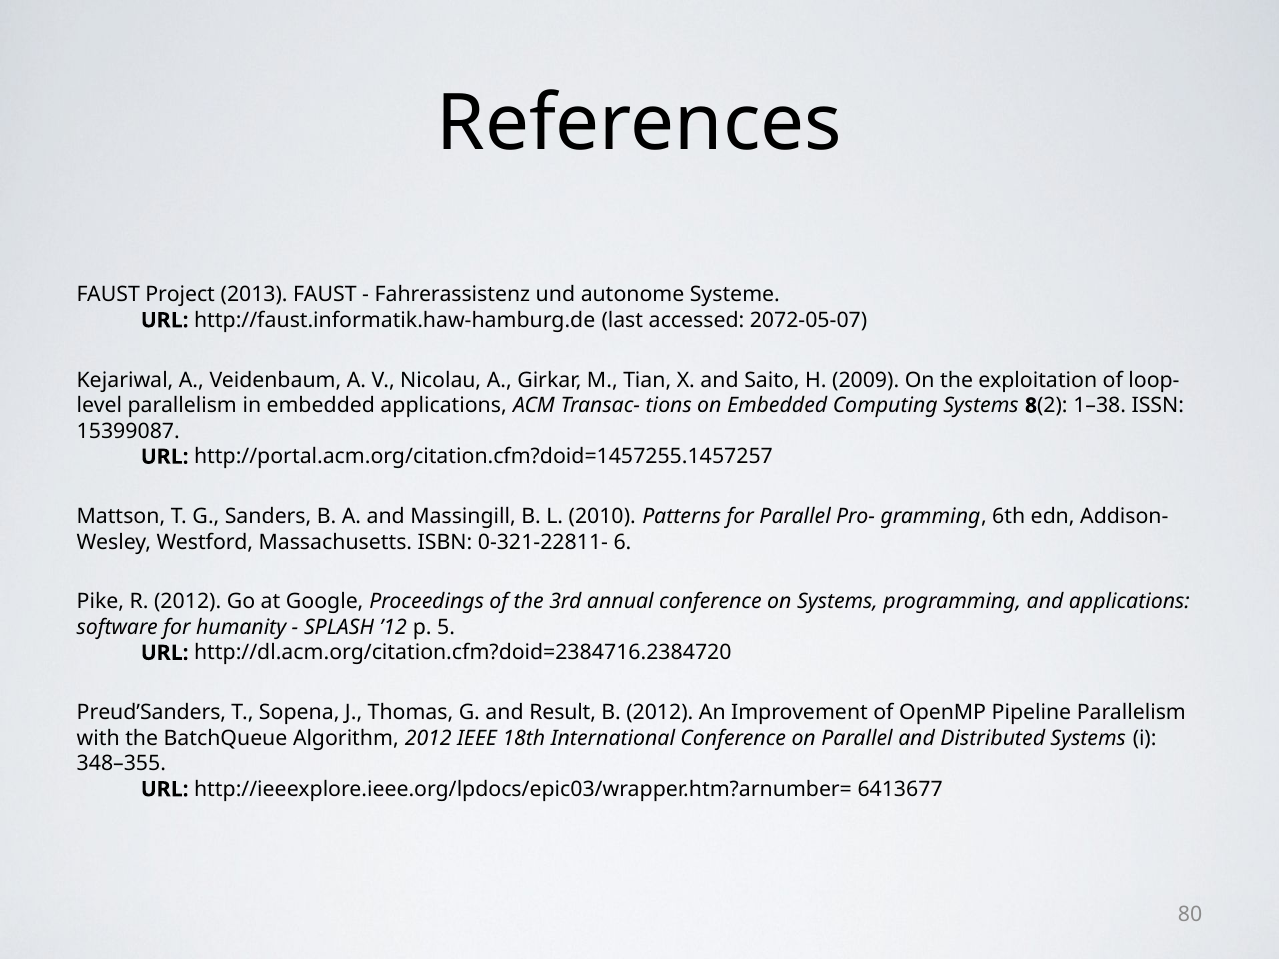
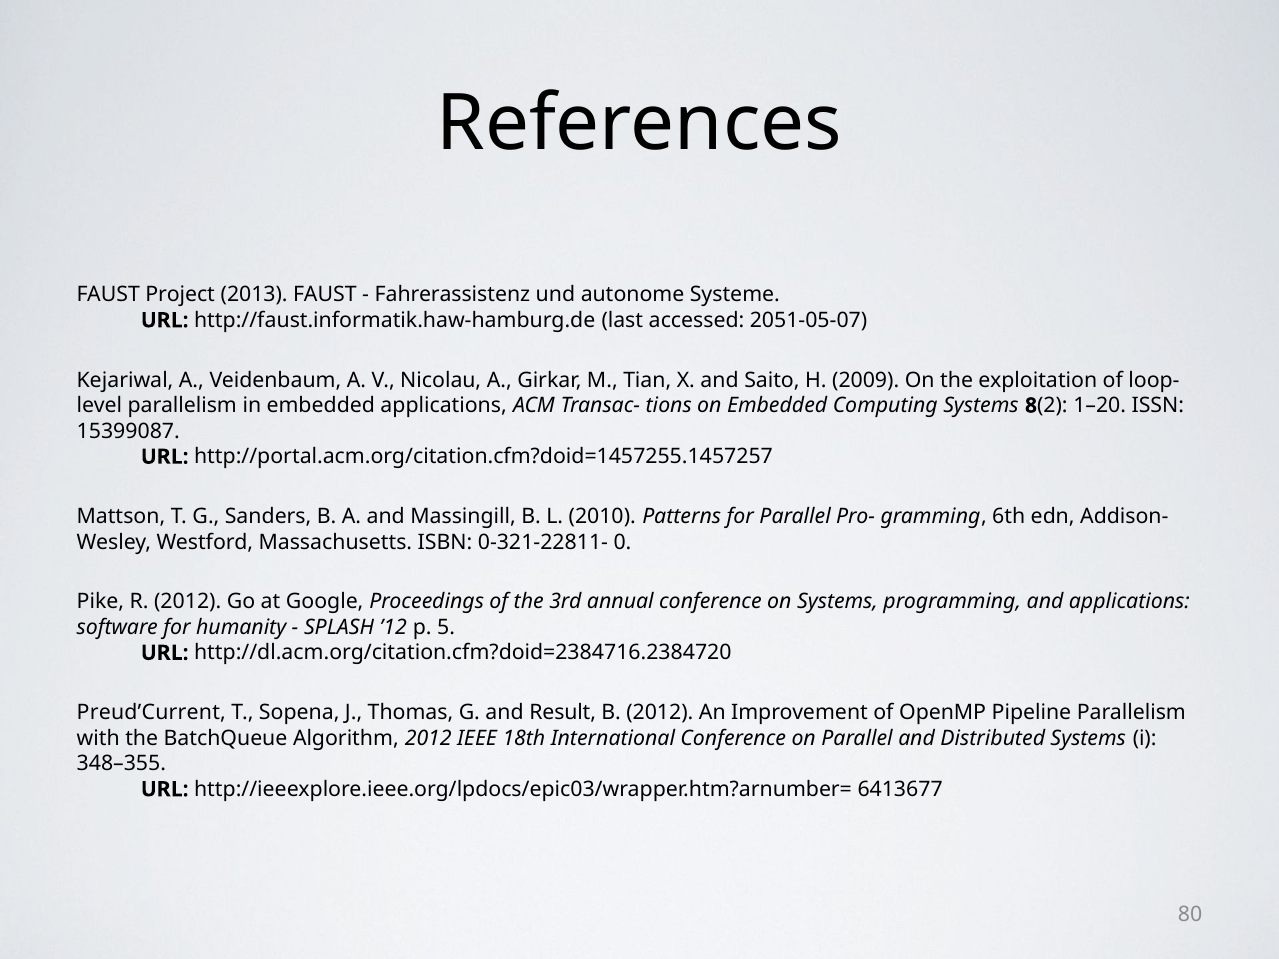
2072-05-07: 2072-05-07 -> 2051-05-07 (809, 320)
1–38: 1–38 -> 1–20 (1100, 406)
6: 6 -> 0 (622, 542)
Preud’Sanders: Preud’Sanders -> Preud’Current (151, 713)
